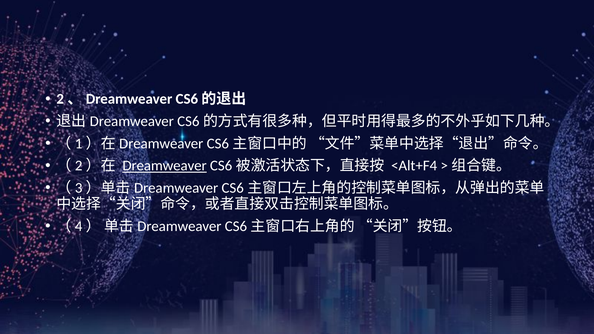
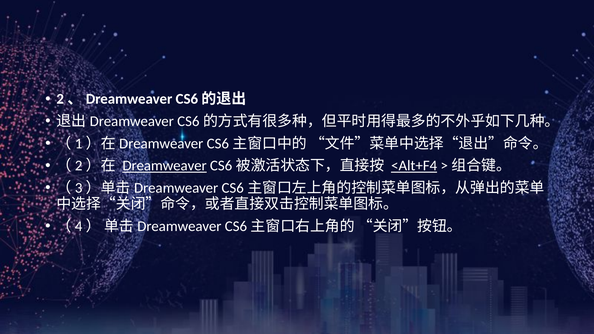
<Alt+F4 underline: none -> present (414, 166)
